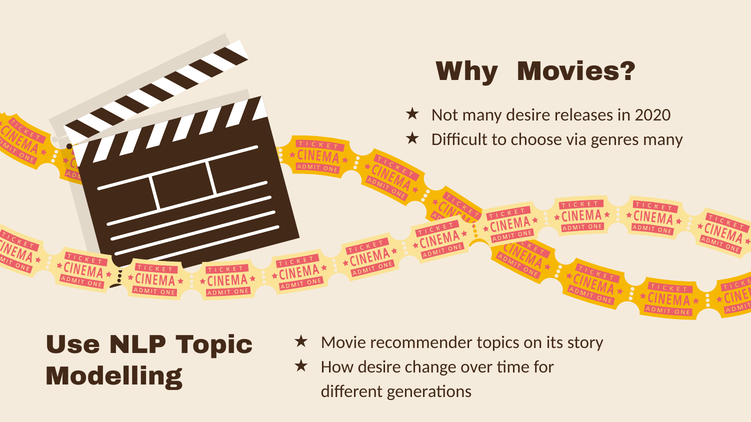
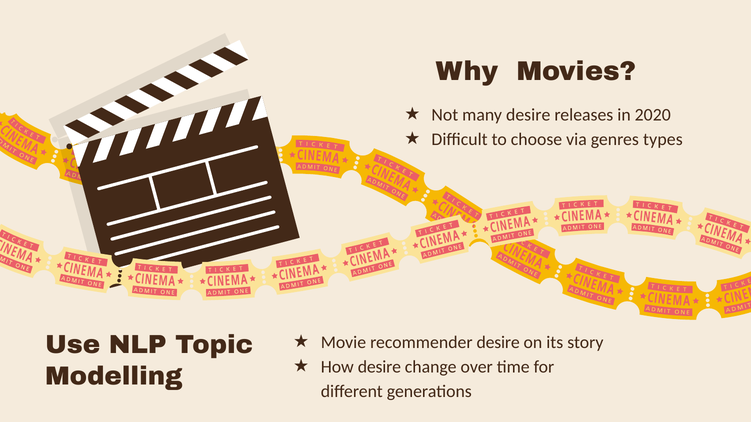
genres many: many -> types (663, 140)
recommender topics: topics -> desire (498, 343)
